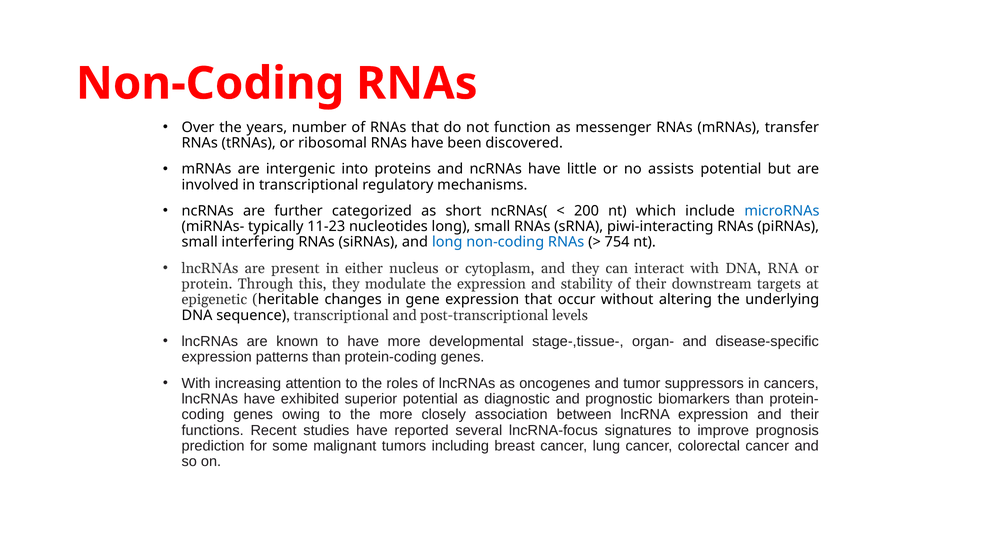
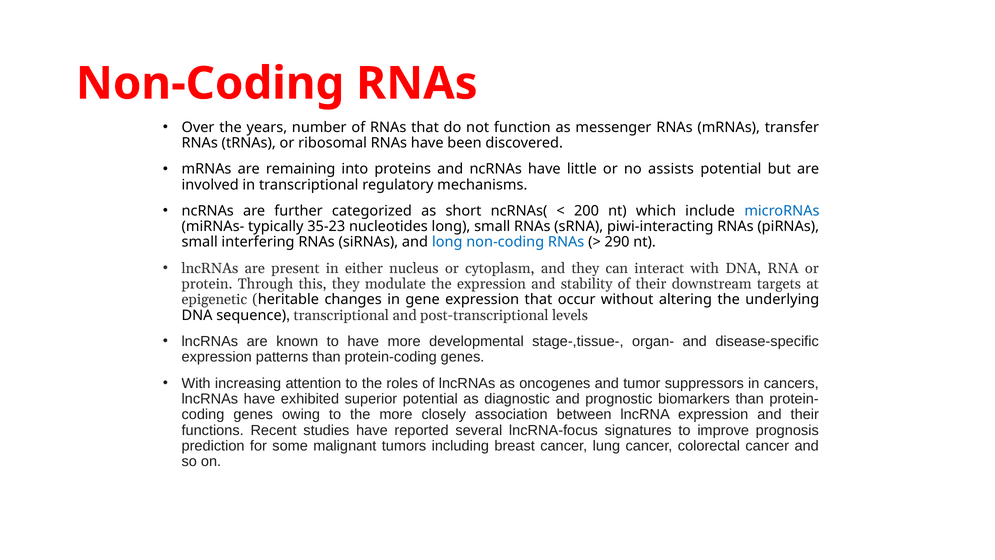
intergenic: intergenic -> remaining (301, 169)
11-23: 11-23 -> 35-23 (326, 226)
754: 754 -> 290 (617, 242)
